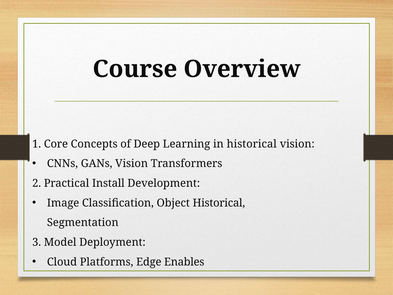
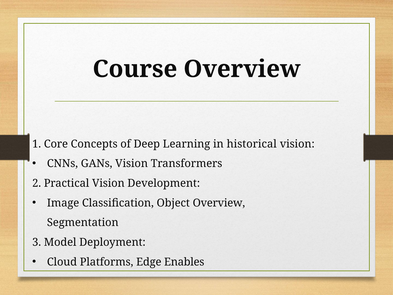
Practical Install: Install -> Vision (108, 183)
Object Historical: Historical -> Overview (219, 203)
